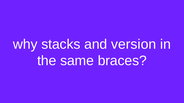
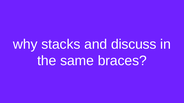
version: version -> discuss (134, 44)
